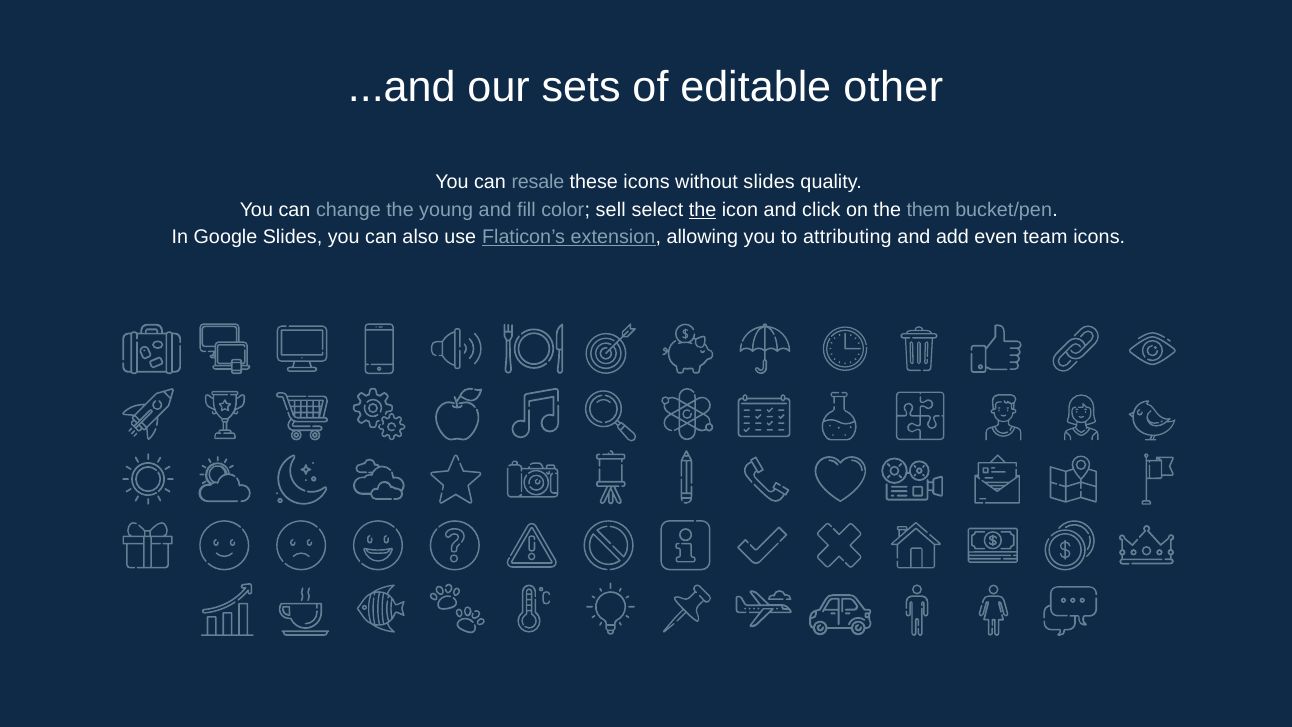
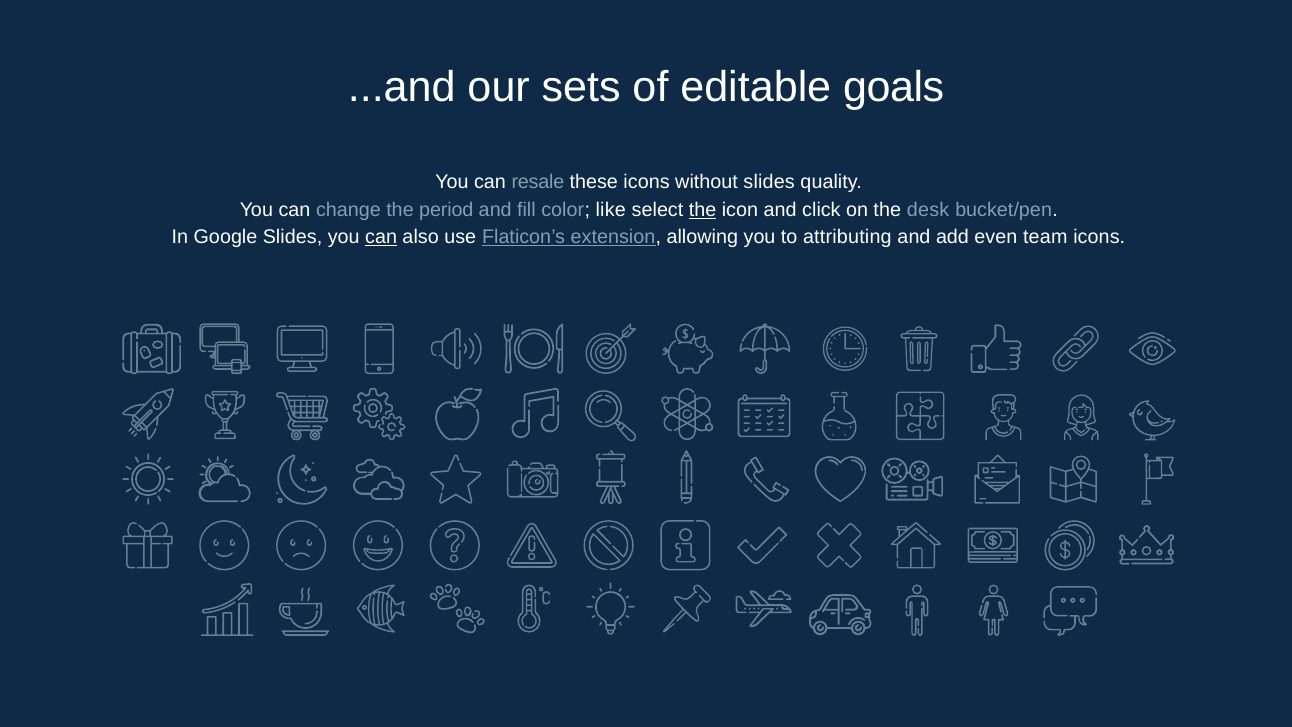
other: other -> goals (894, 88)
young: young -> period (446, 210)
sell: sell -> like (611, 210)
them: them -> desk (928, 210)
can underline: none -> present (381, 237)
